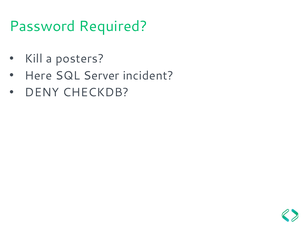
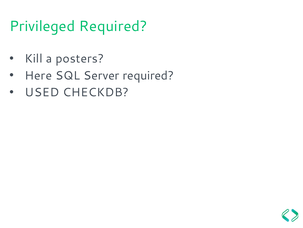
Password: Password -> Privileged (42, 26)
Server incident: incident -> required (148, 75)
DENY: DENY -> USED (42, 92)
